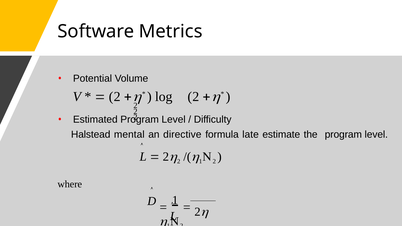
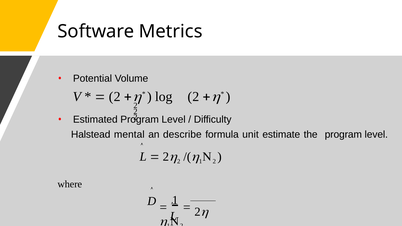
directive: directive -> describe (182, 135)
late: late -> unit (251, 135)
